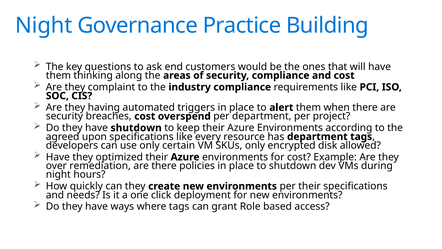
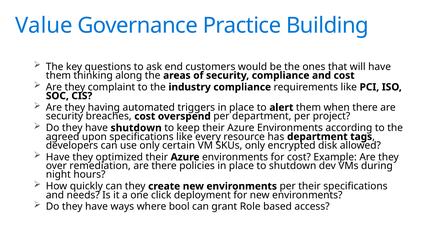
Night: Night -> Value (44, 26)
where tags: tags -> bool (179, 206)
